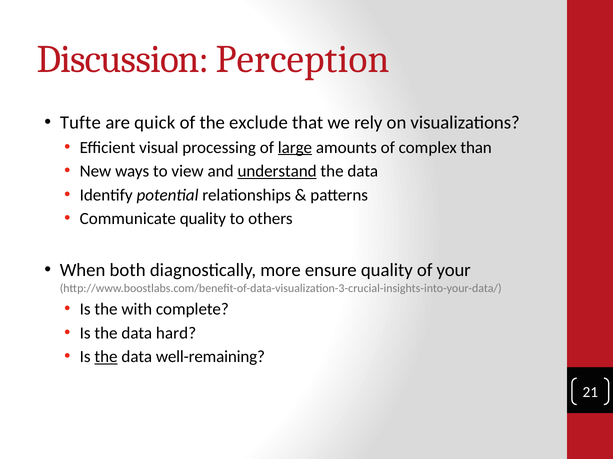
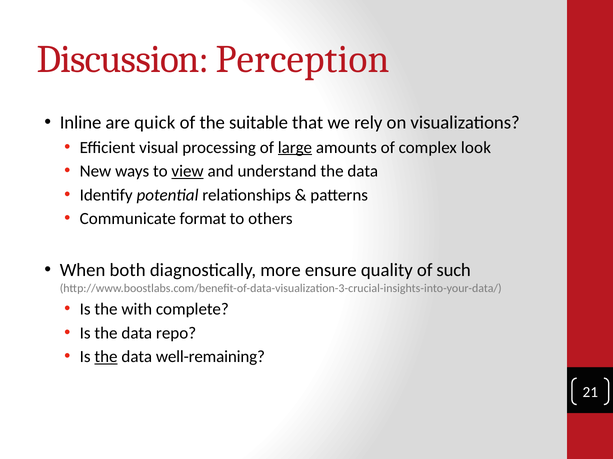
Tufte: Tufte -> Inline (81, 123)
exclude: exclude -> suitable (259, 123)
than: than -> look (476, 148)
view underline: none -> present (188, 171)
understand underline: present -> none (277, 171)
Communicate quality: quality -> format (203, 219)
your: your -> such (454, 271)
hard: hard -> repo (176, 334)
